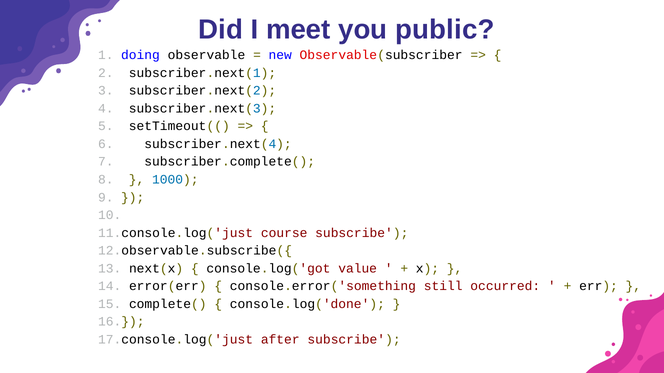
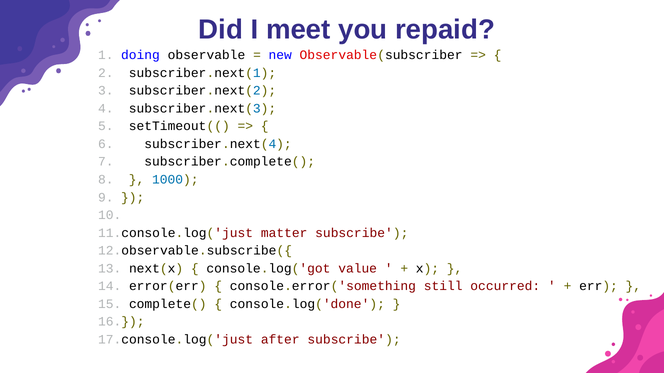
public: public -> repaid (445, 29)
course: course -> matter (284, 233)
